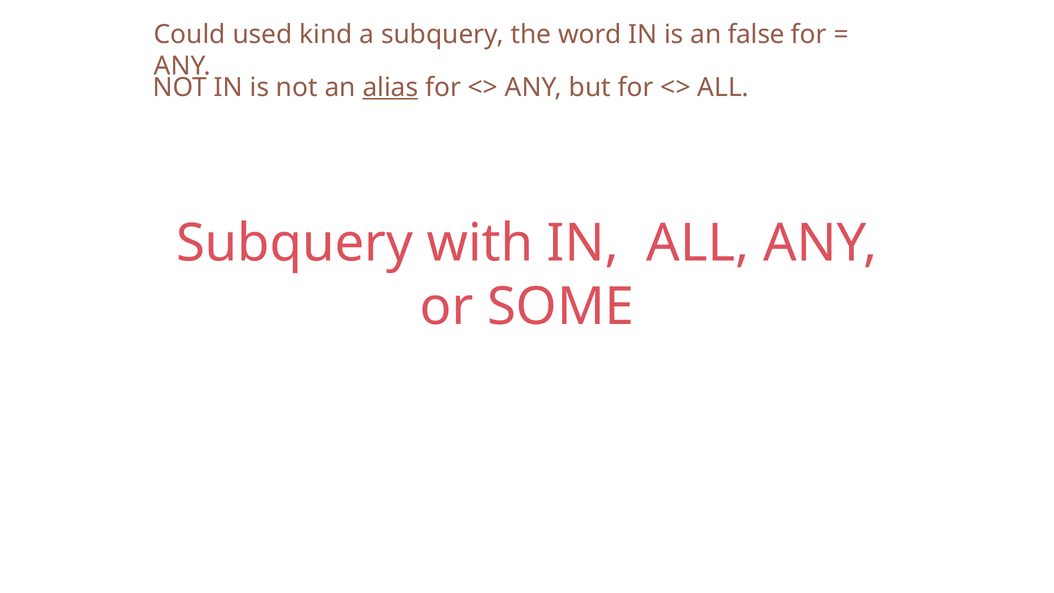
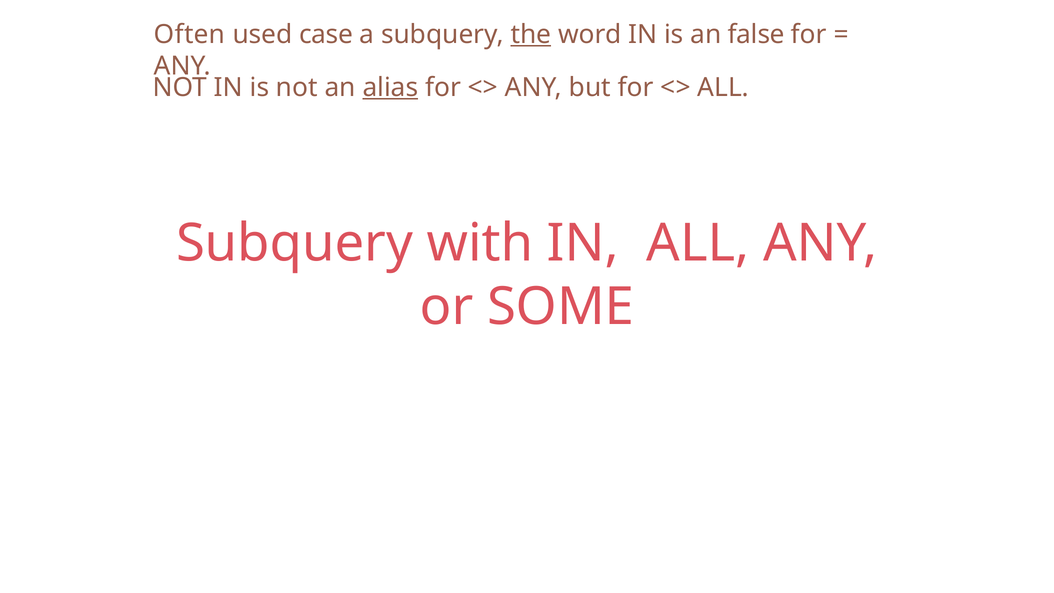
Could: Could -> Often (190, 34)
kind: kind -> case (326, 34)
the underline: none -> present (531, 34)
